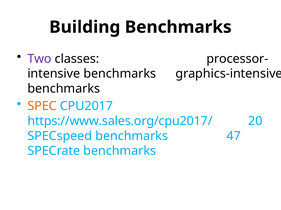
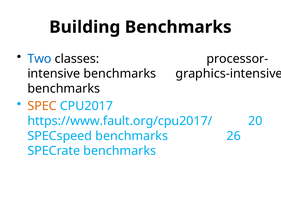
Two colour: purple -> blue (39, 59)
https://www.sales.org/cpu2017/: https://www.sales.org/cpu2017/ -> https://www.fault.org/cpu2017/ (120, 121)
47: 47 -> 26 (234, 136)
